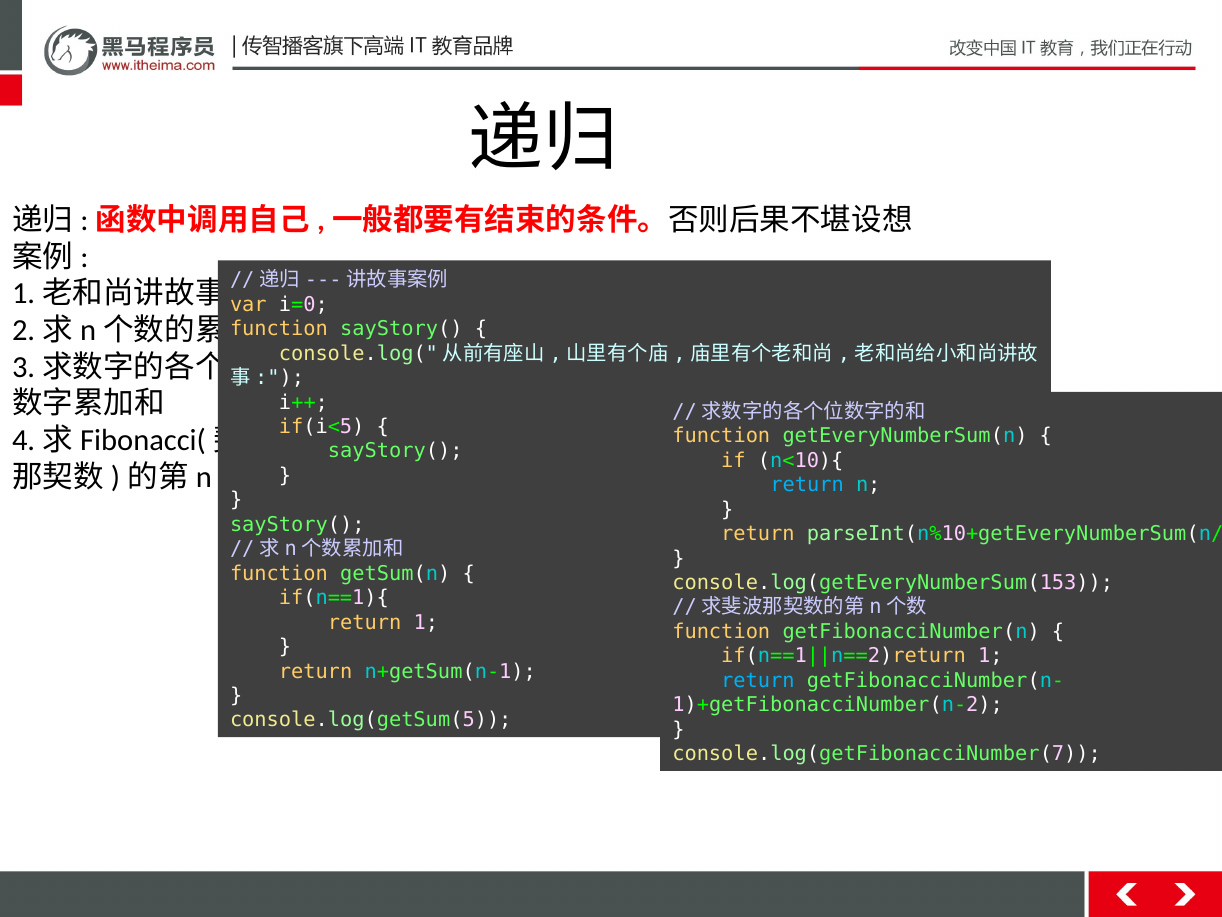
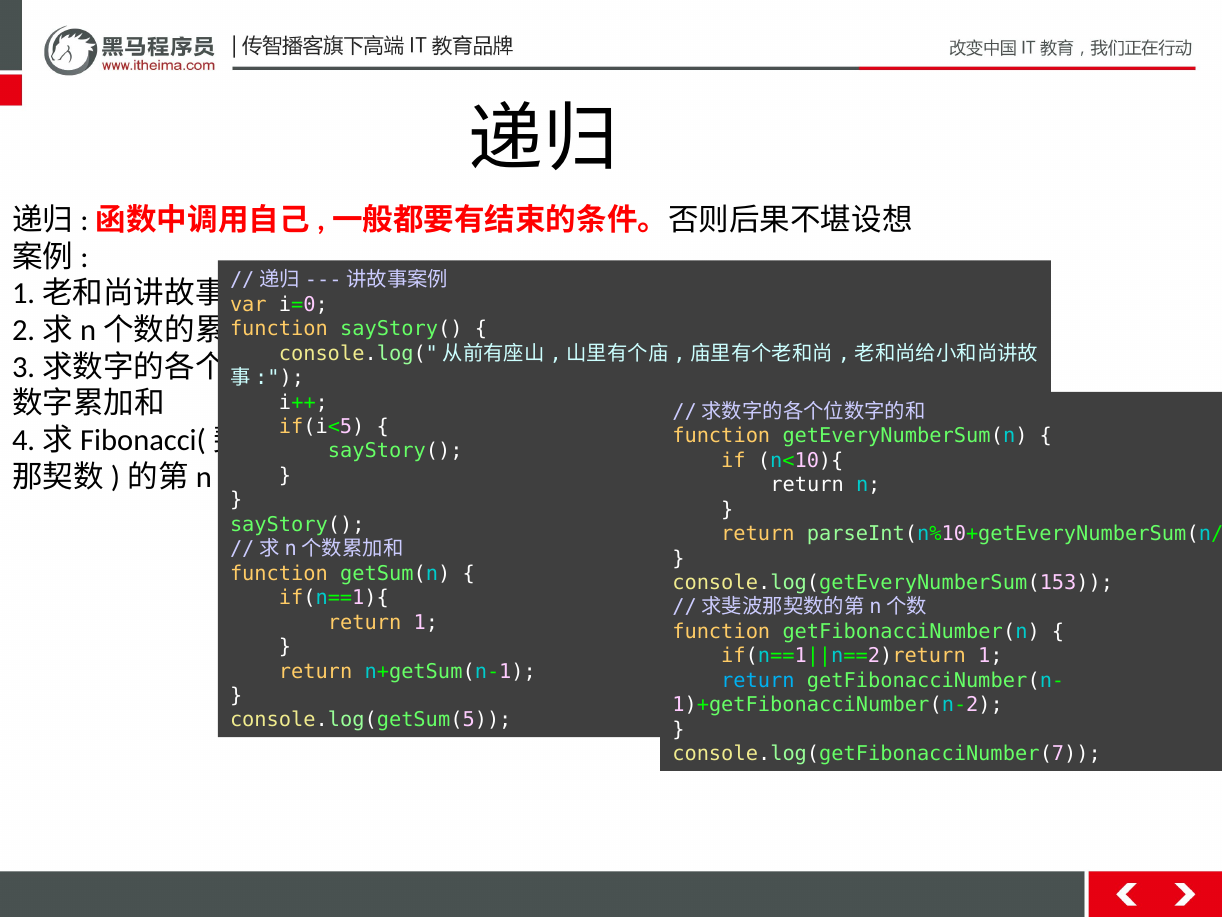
return colour: light blue -> white (807, 485)
